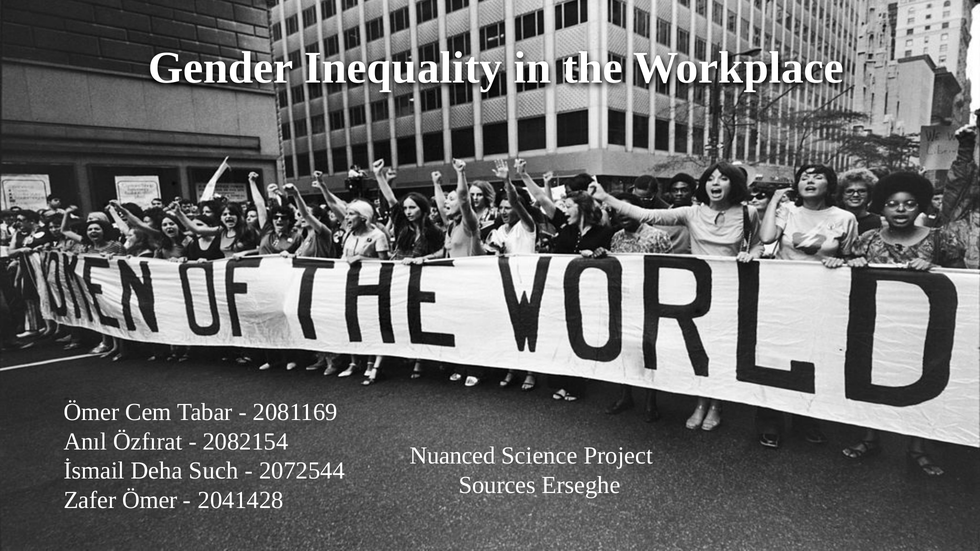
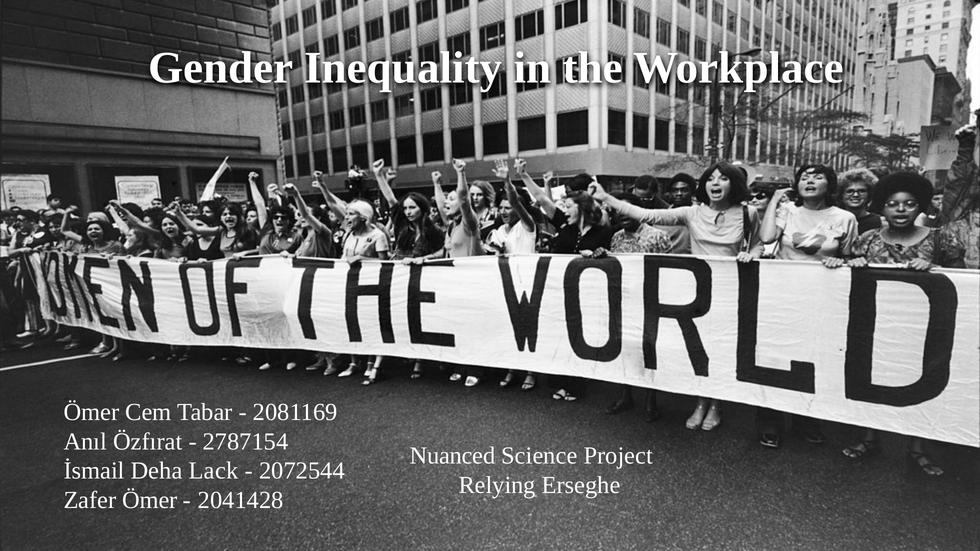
2082154: 2082154 -> 2787154 (246, 442)
Such: Such -> Lack (214, 471)
Sources: Sources -> Relying (497, 485)
